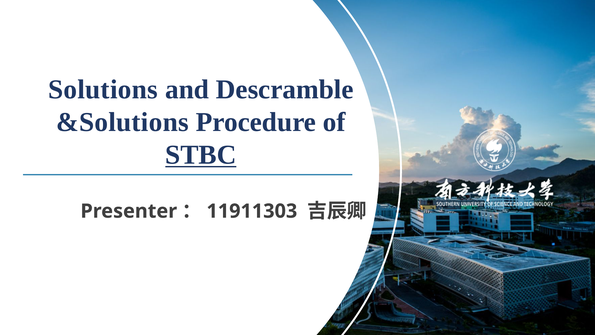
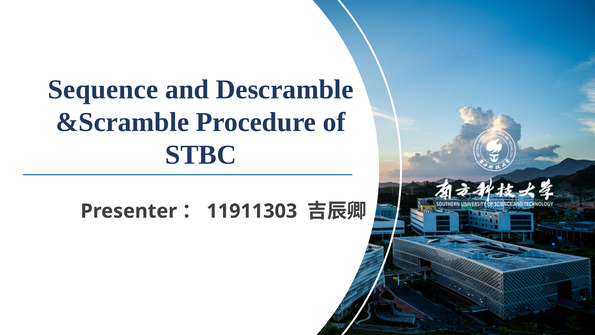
Solutions: Solutions -> Sequence (103, 89)
&Solutions: &Solutions -> &Scramble (123, 122)
STBC underline: present -> none (201, 155)
